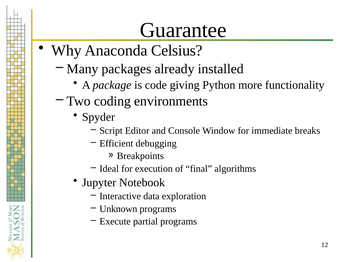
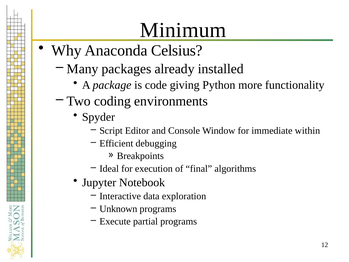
Guarantee: Guarantee -> Minimum (183, 30)
breaks: breaks -> within (307, 131)
